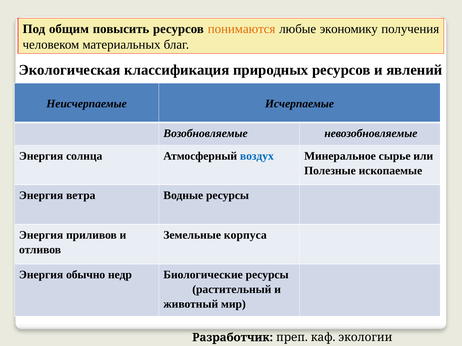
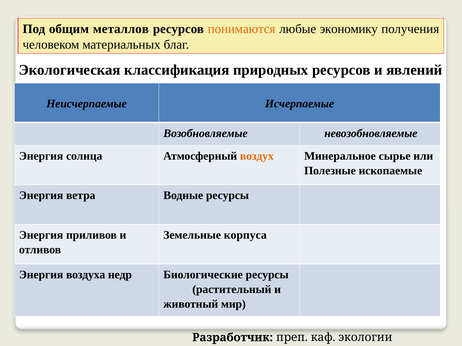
повысить: повысить -> металлов (121, 29)
воздух colour: blue -> orange (257, 156)
обычно: обычно -> воздуха (86, 275)
